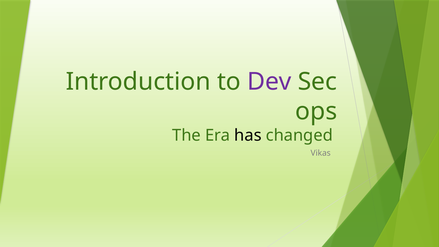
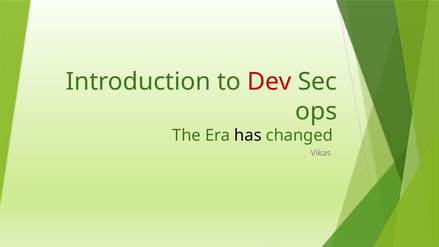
Dev colour: purple -> red (269, 82)
